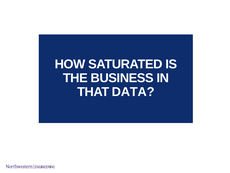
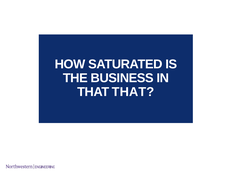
THAT DATA: DATA -> THAT (133, 92)
